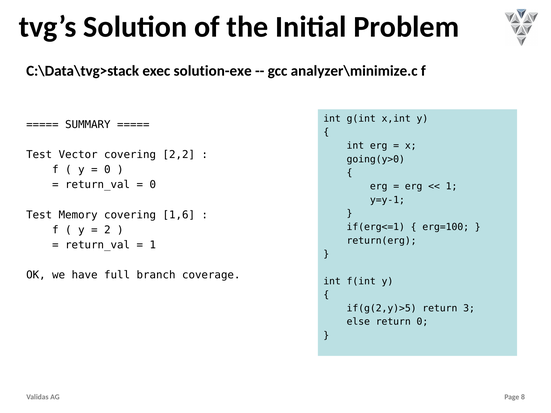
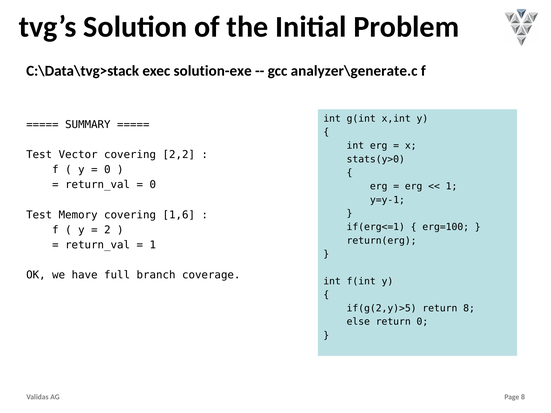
analyzer\minimize.c: analyzer\minimize.c -> analyzer\generate.c (354, 71)
going(y>0: going(y>0 -> stats(y>0 (376, 159)
return 3: 3 -> 8 (469, 308)
